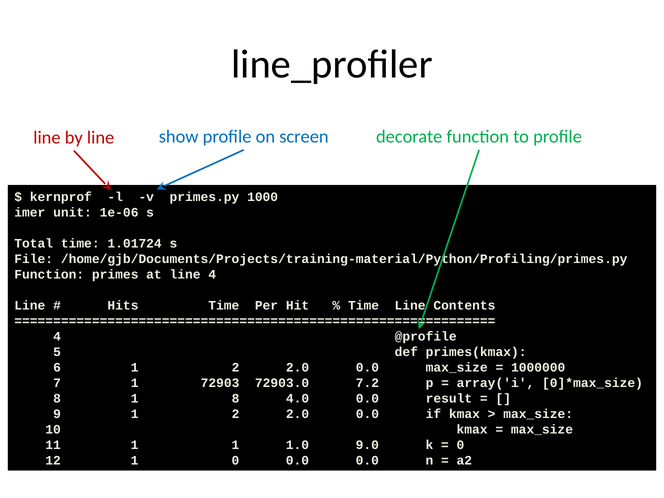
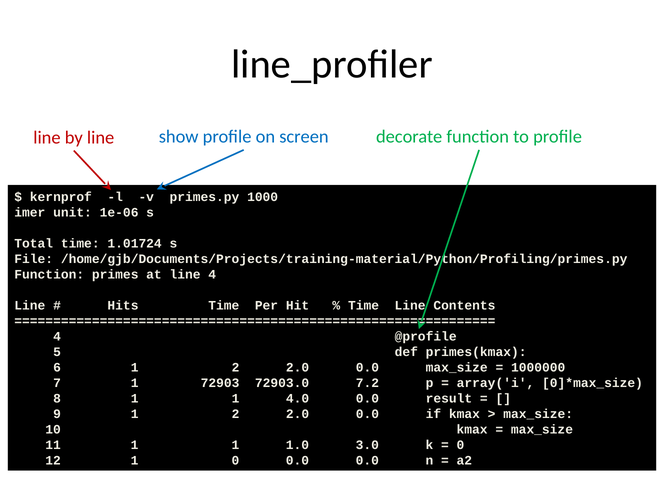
8 1 8: 8 -> 1 (236, 398)
9.0: 9.0 -> 3.0 (367, 445)
